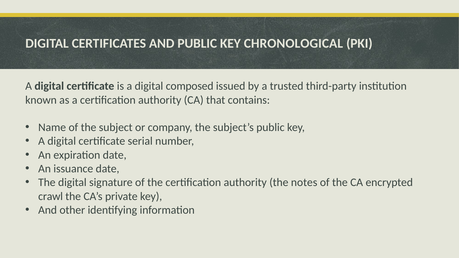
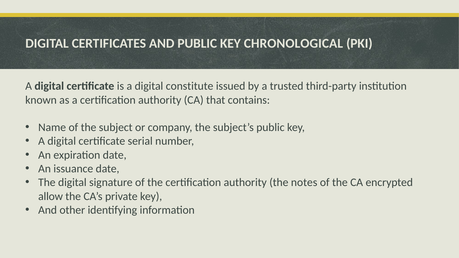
composed: composed -> constitute (190, 86)
crawl: crawl -> allow (51, 196)
